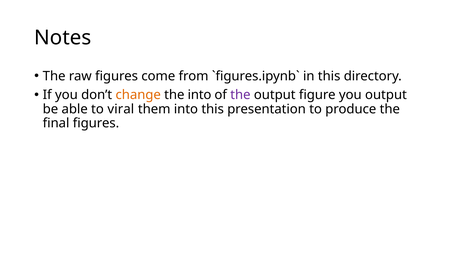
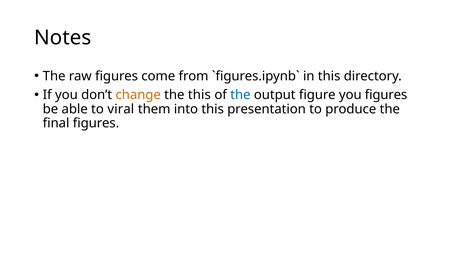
the into: into -> this (199, 95)
the colour: purple -> blue (240, 95)
you output: output -> figures (386, 95)
